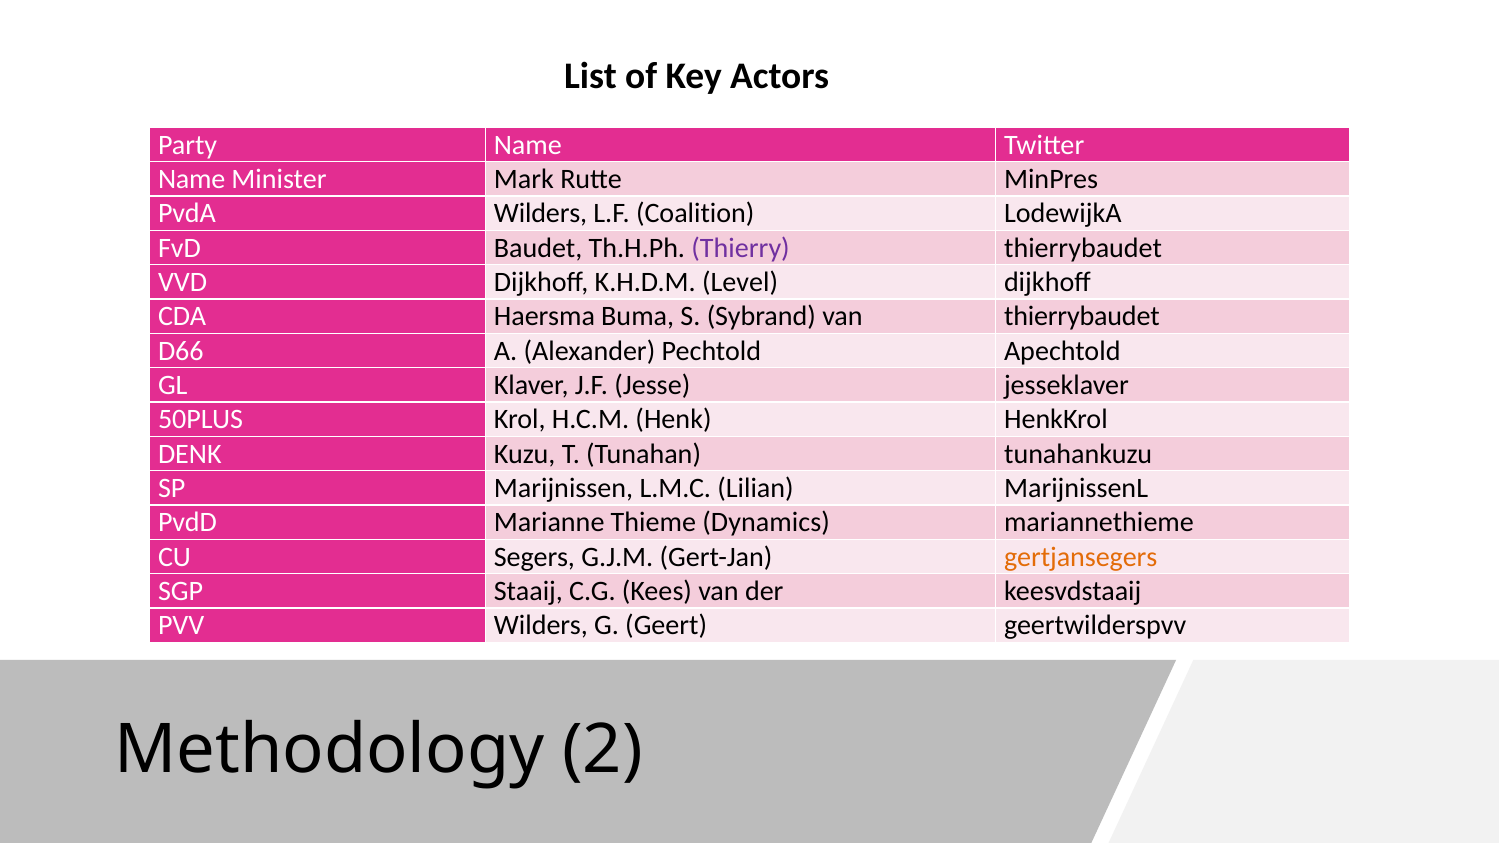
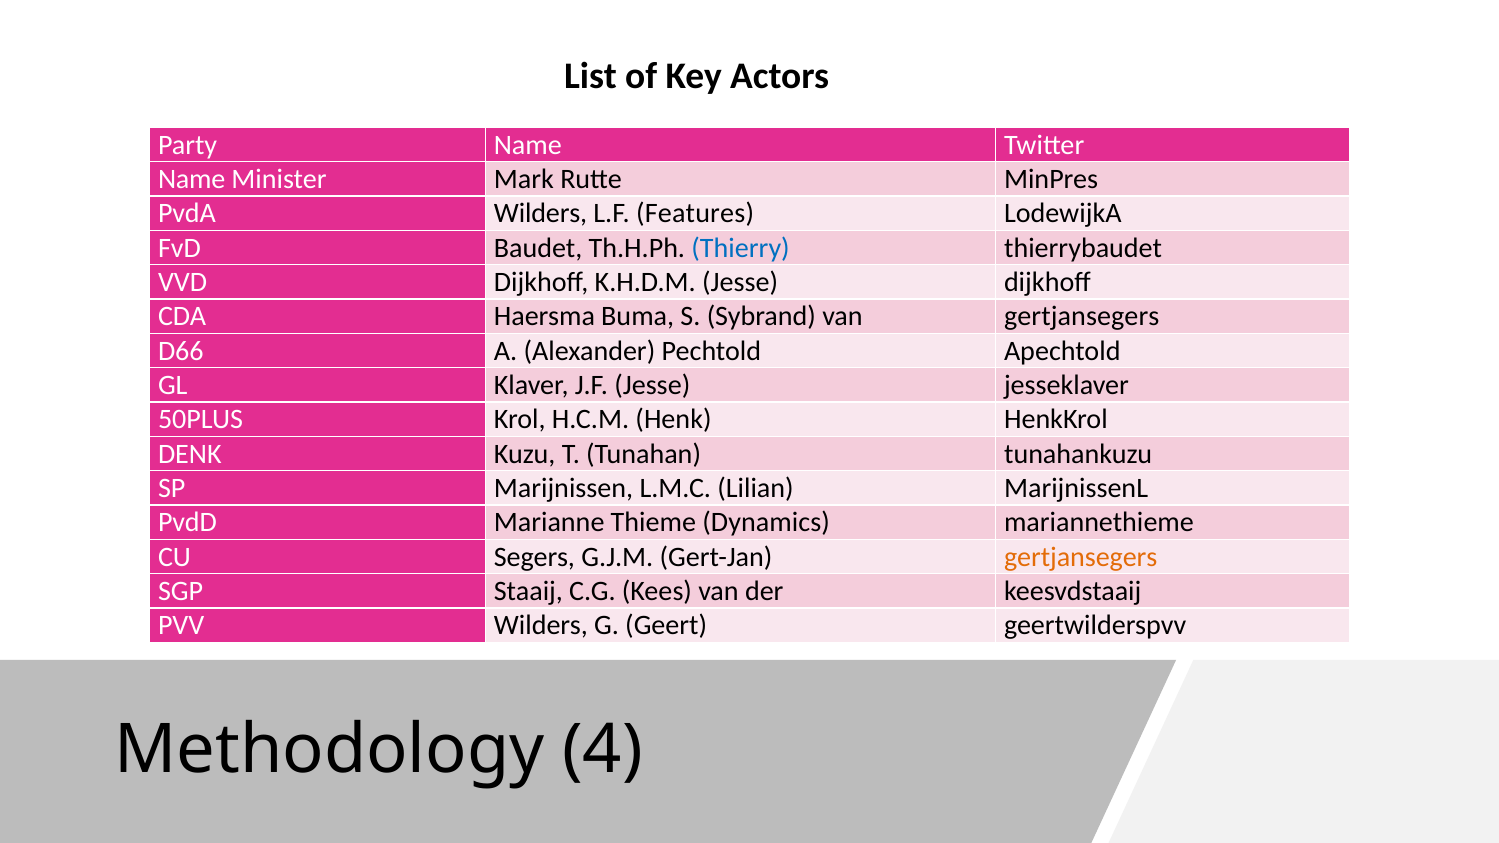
Coalition: Coalition -> Features (695, 213)
Thierry colour: purple -> blue (741, 248)
K.H.D.M Level: Level -> Jesse (740, 282)
van thierrybaudet: thierrybaudet -> gertjansegers (1082, 317)
2: 2 -> 4 (602, 750)
